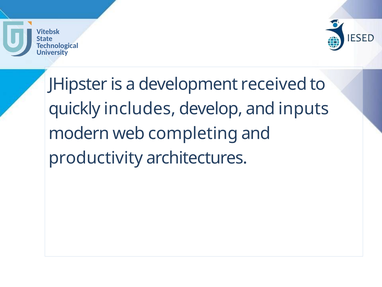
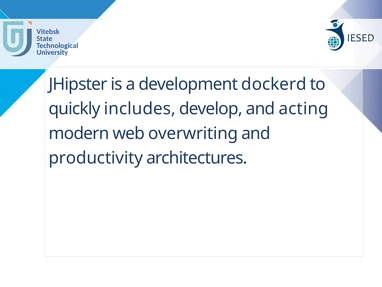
received: received -> dockerd (274, 84)
inputs: inputs -> acting (304, 109)
completing: completing -> overwriting (193, 133)
